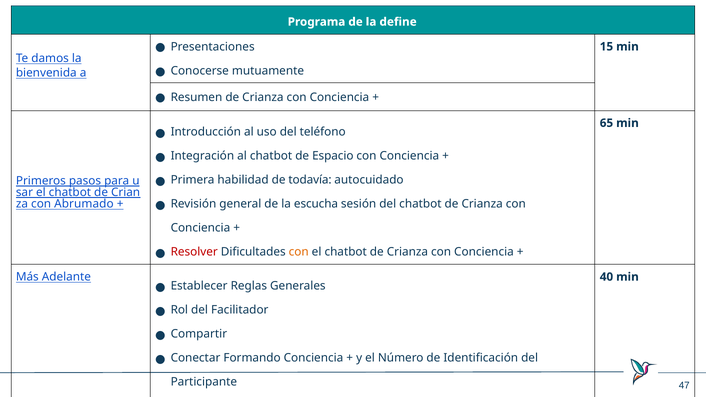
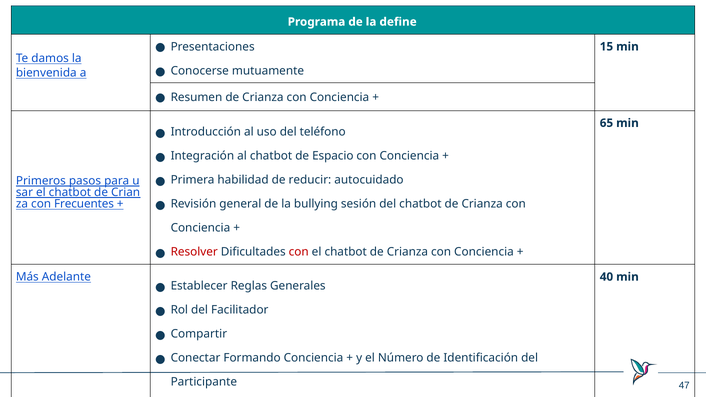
todavía: todavía -> reducir (310, 180)
escucha: escucha -> bullying (316, 204)
Abrumado: Abrumado -> Frecuentes (84, 204)
con colour: orange -> red (299, 252)
